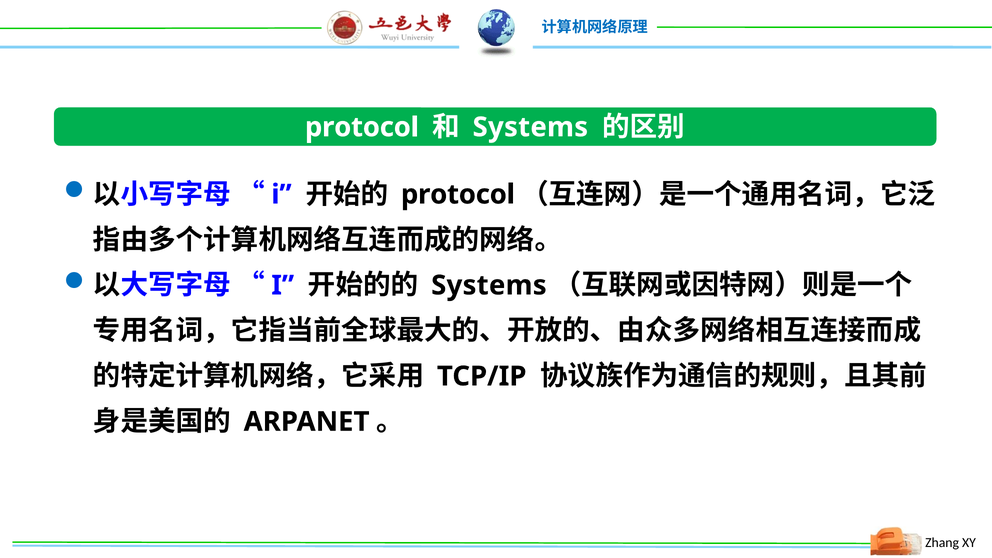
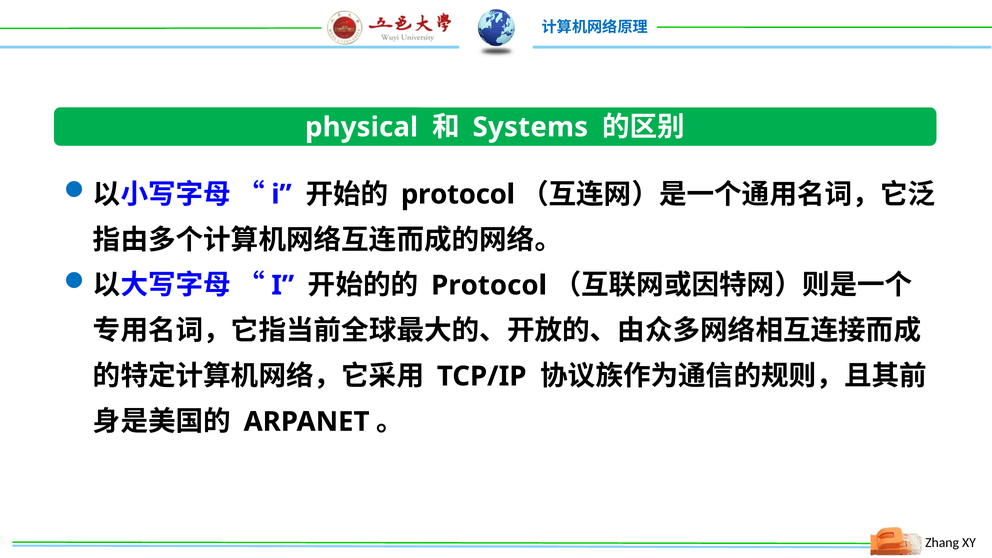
protocol: protocol -> physical (362, 127)
Systems: Systems -> Protocol (489, 285)
